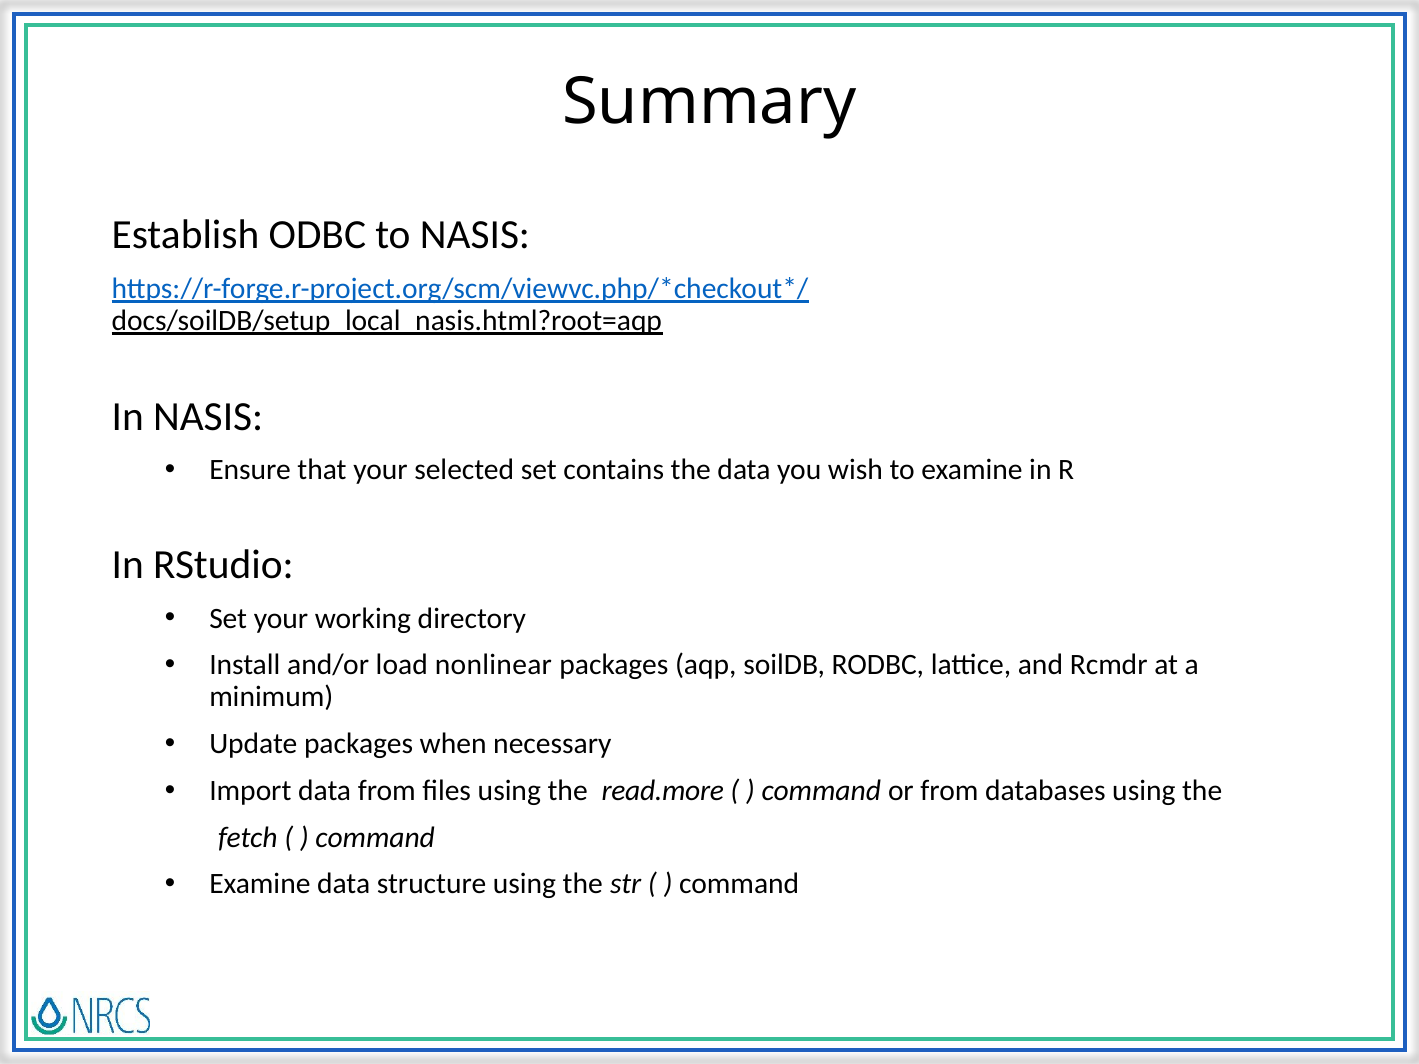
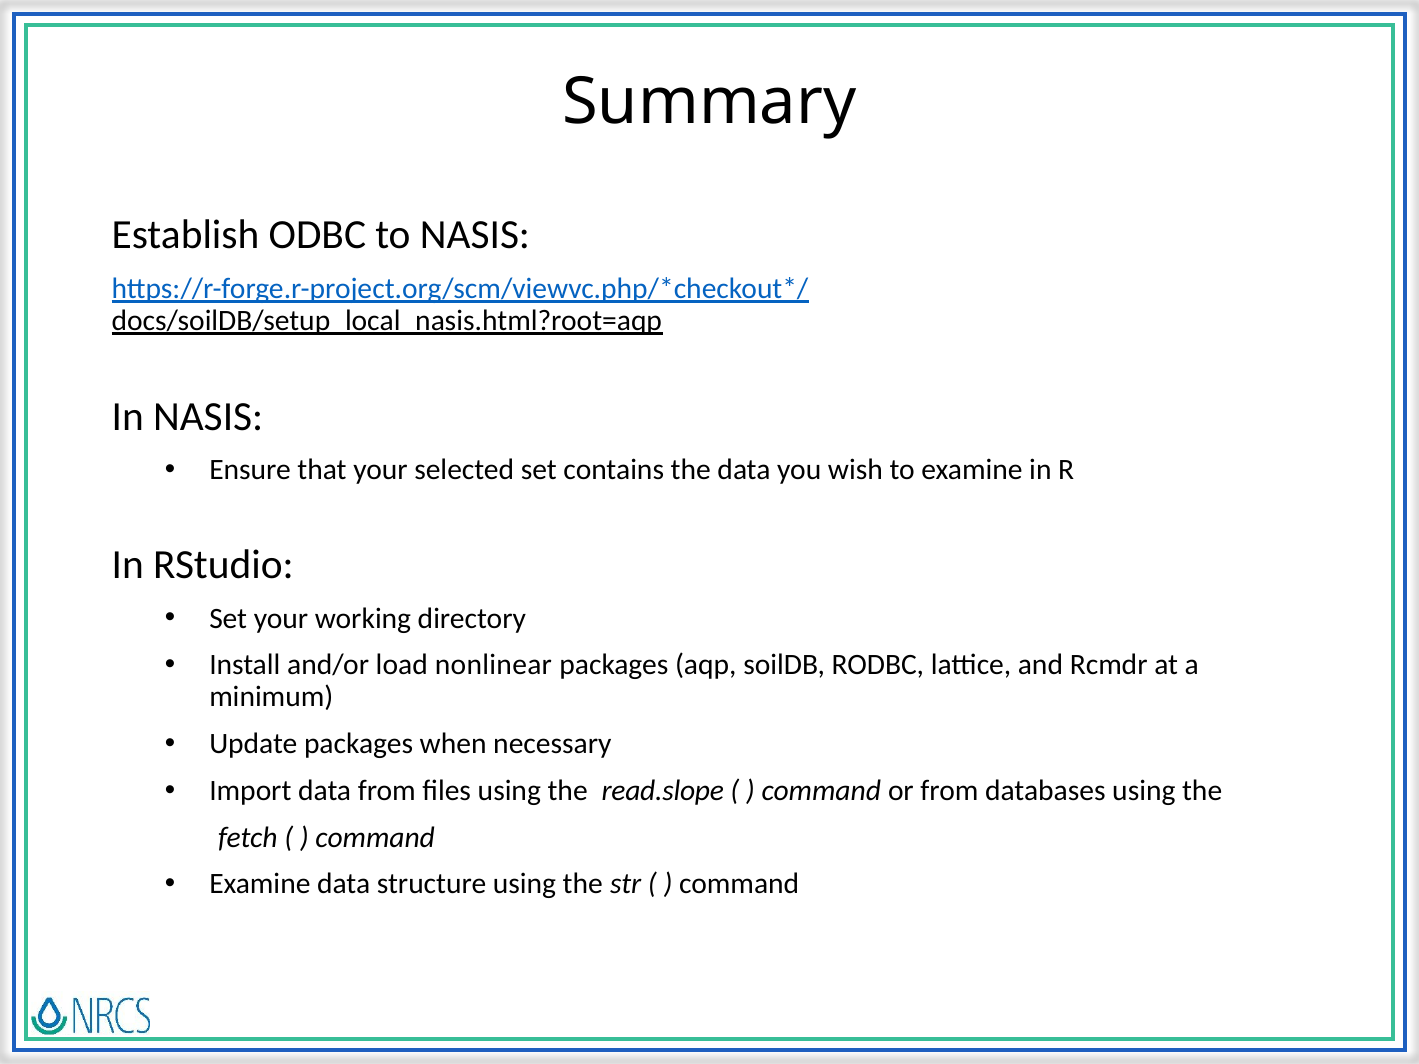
read.more: read.more -> read.slope (663, 791)
